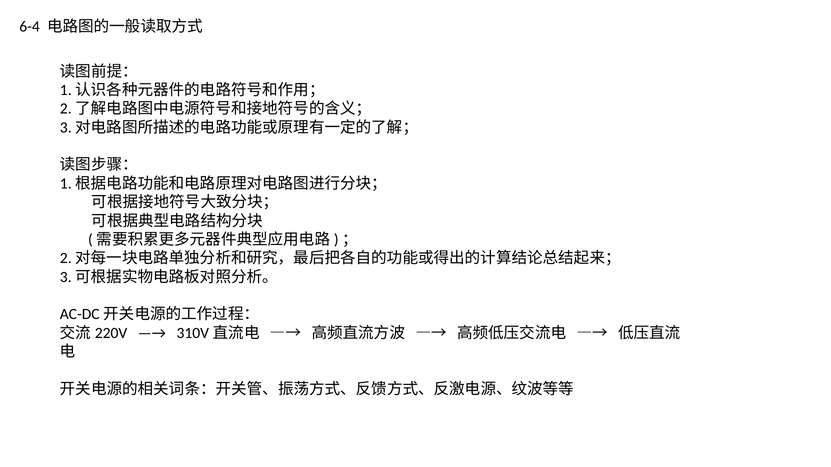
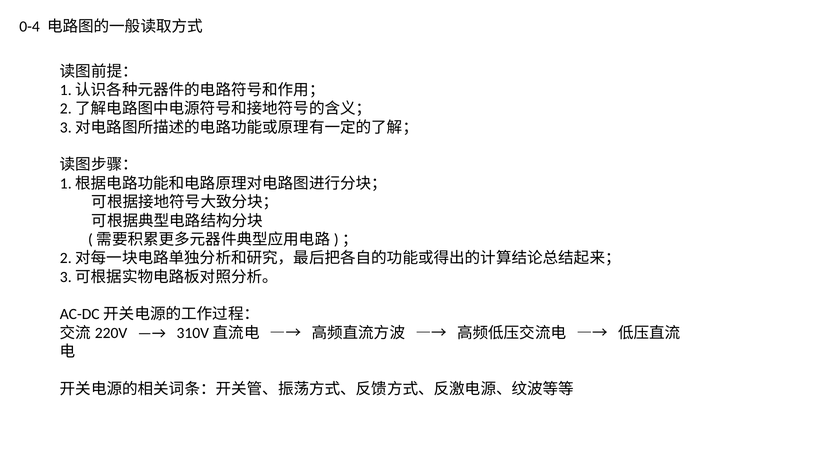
6-4: 6-4 -> 0-4 (30, 26)
